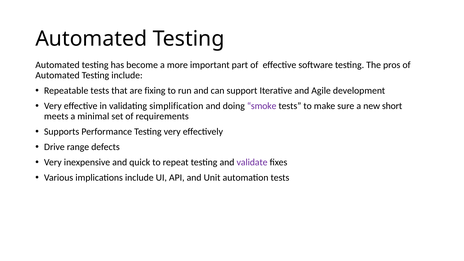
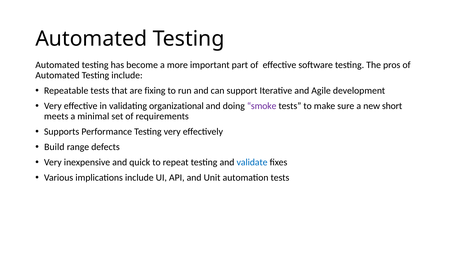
simplification: simplification -> organizational (176, 106)
Drive: Drive -> Build (54, 147)
validate colour: purple -> blue (252, 162)
